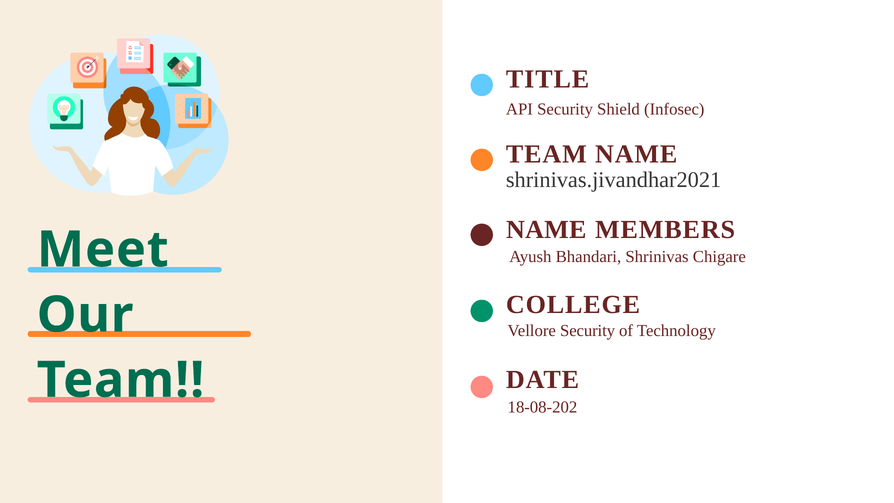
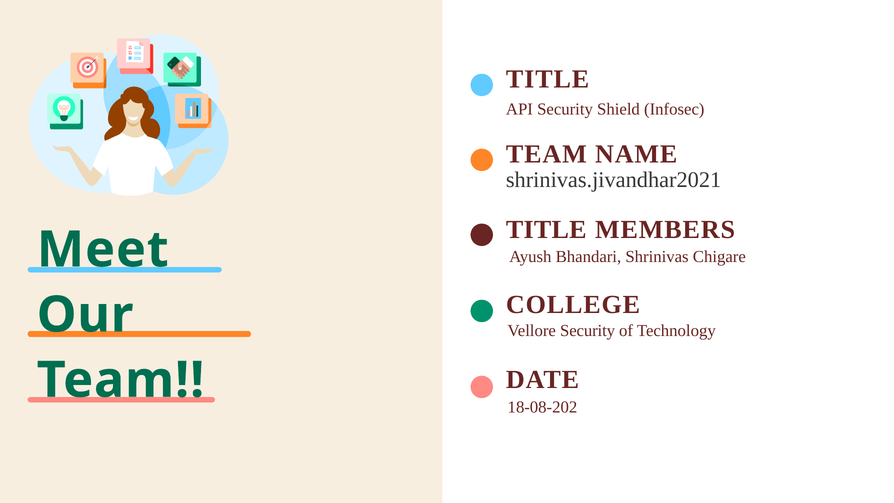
NAME: NAME -> TITLE (546, 230)
